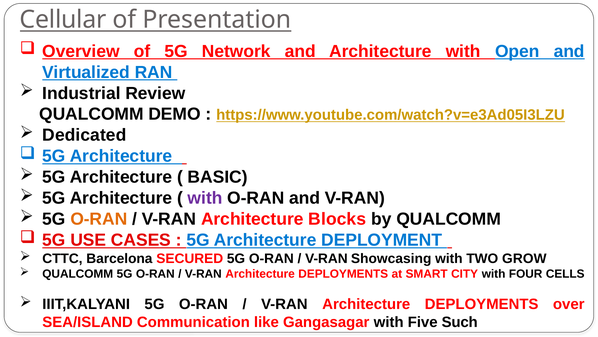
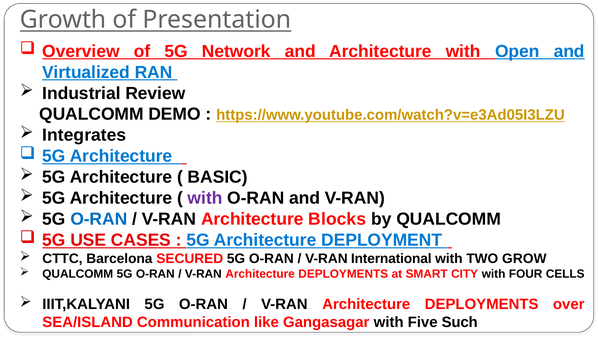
Cellular: Cellular -> Growth (63, 20)
Dedicated: Dedicated -> Integrates (84, 135)
O-RAN colour: orange -> blue (99, 219)
Showcasing: Showcasing -> International (391, 258)
